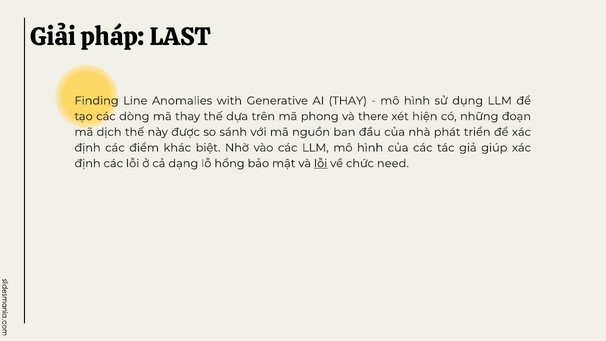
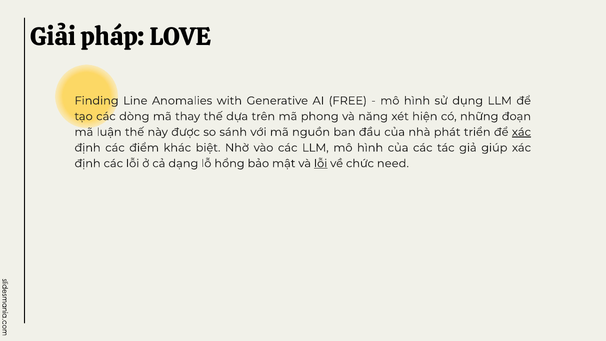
LAST: LAST -> LOVE (180, 37)
AI THAY: THAY -> FREE (348, 101)
there: there -> năng (373, 116)
dịch: dịch -> luận (109, 132)
xác underline: none -> present (521, 132)
